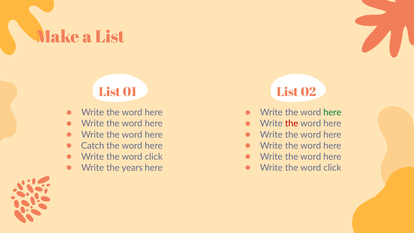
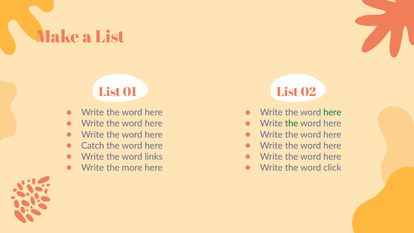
the colour: red -> green (292, 124)
click: click -> links (154, 157)
years: years -> more (132, 168)
